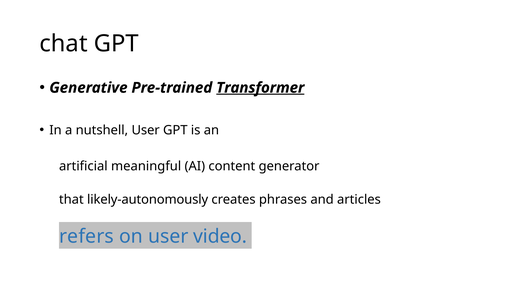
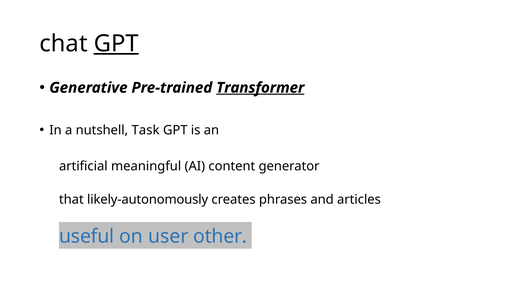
GPT underline: none -> present (116, 44)
nutshell User: User -> Task (146, 130)
refers: refers -> useful (87, 236)
video: video -> other (220, 236)
